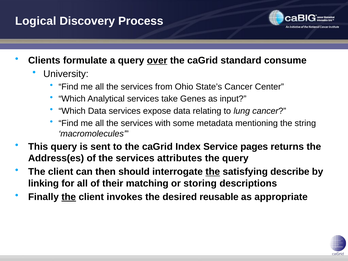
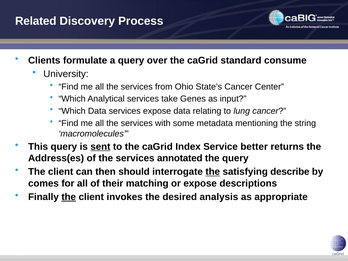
Logical: Logical -> Related (36, 21)
over underline: present -> none (157, 60)
sent underline: none -> present (100, 147)
pages: pages -> better (254, 147)
attributes: attributes -> annotated (180, 158)
linking: linking -> comes (43, 183)
or storing: storing -> expose (200, 183)
reusable: reusable -> analysis (219, 197)
